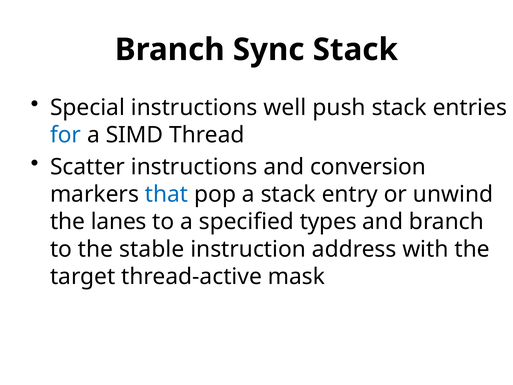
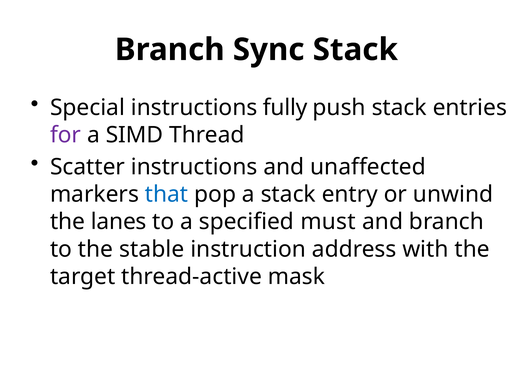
well: well -> fully (285, 108)
for colour: blue -> purple (66, 135)
conversion: conversion -> unaffected (368, 167)
types: types -> must (328, 222)
